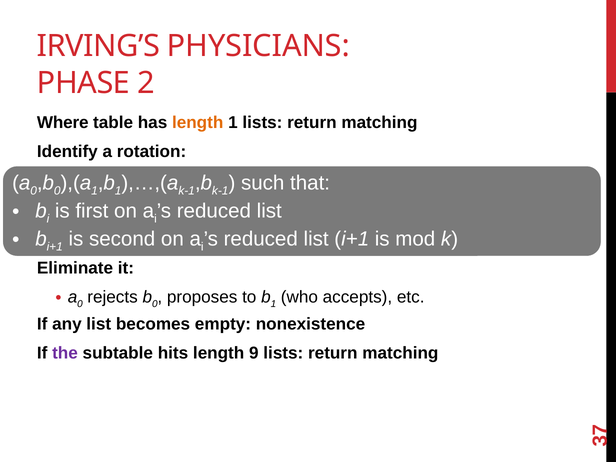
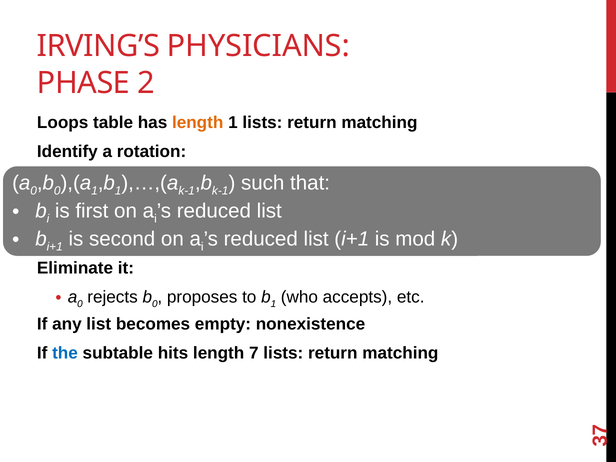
Where: Where -> Loops (63, 122)
the colour: purple -> blue (65, 353)
length 9: 9 -> 7 (254, 353)
